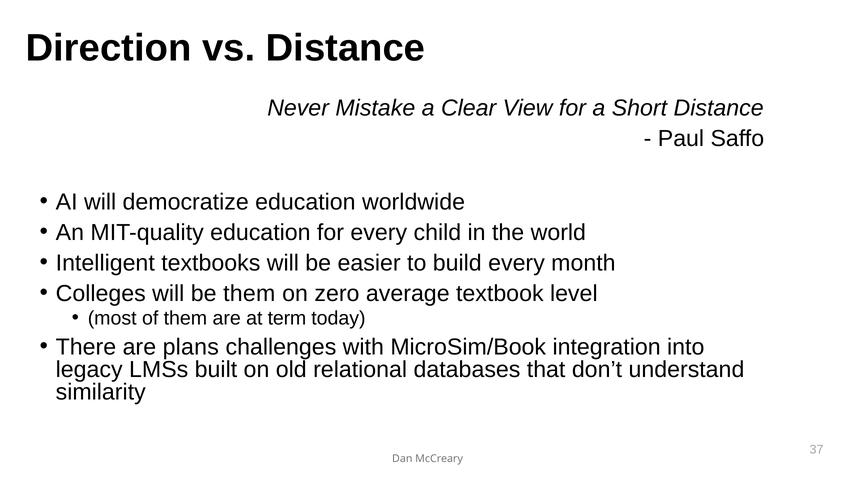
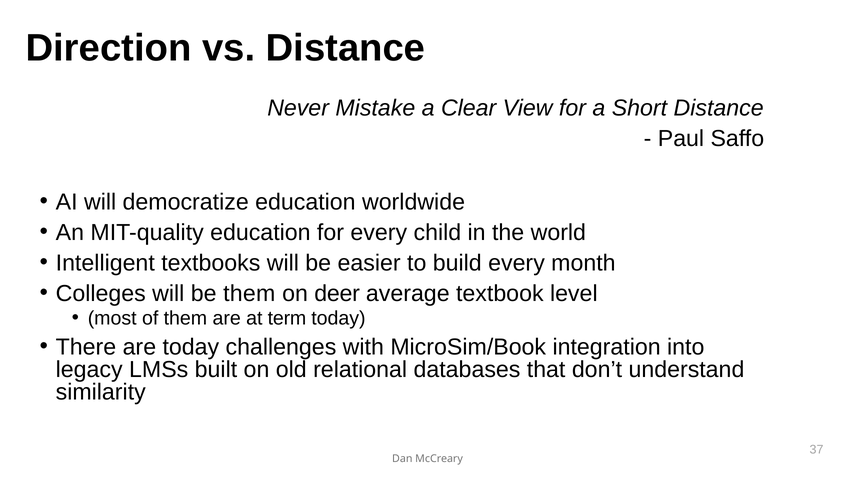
zero: zero -> deer (337, 293)
are plans: plans -> today (191, 347)
